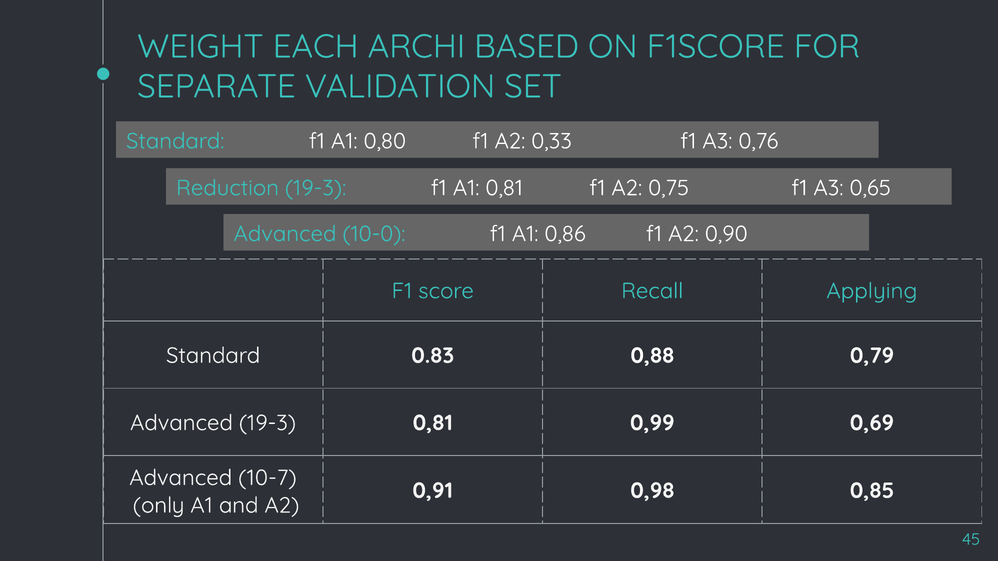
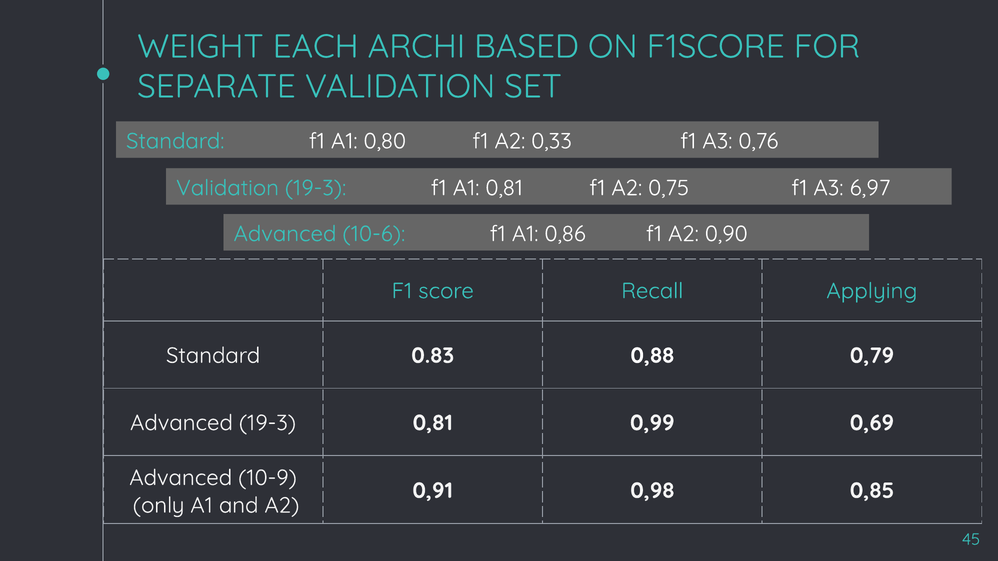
Reduction: Reduction -> Validation (228, 188)
0,65: 0,65 -> 6,97 (870, 188)
10-0: 10-0 -> 10-6 (374, 234)
10-7: 10-7 -> 10-9 (267, 478)
